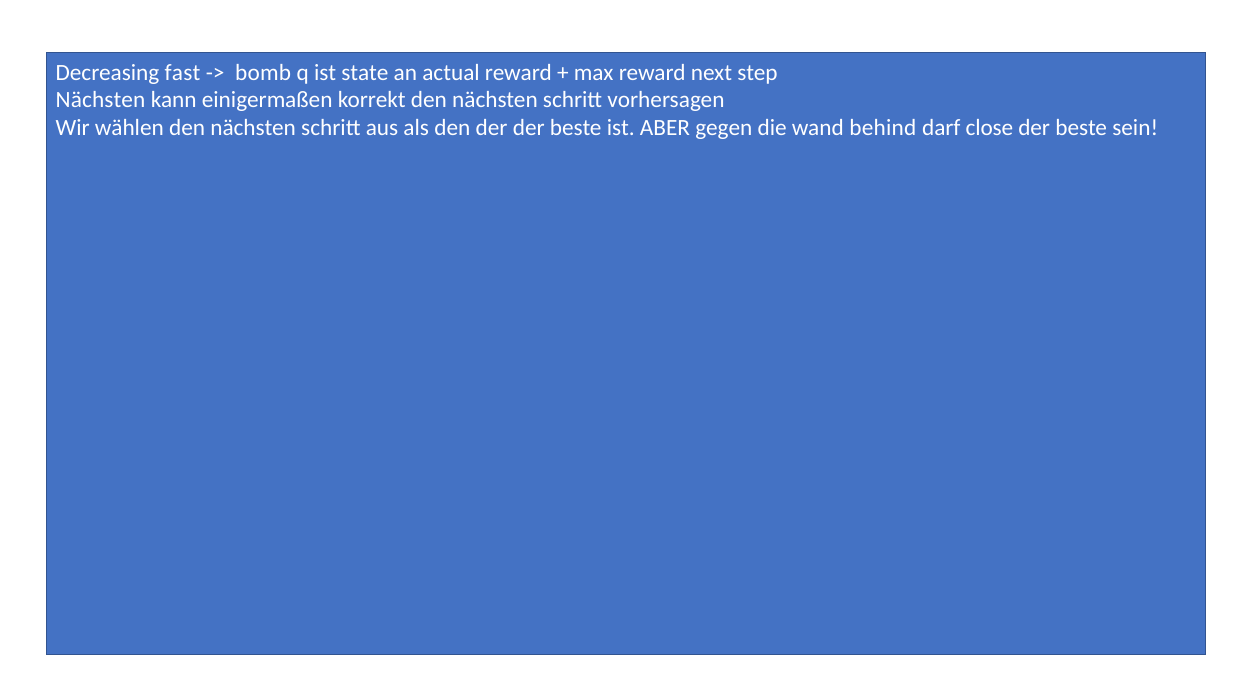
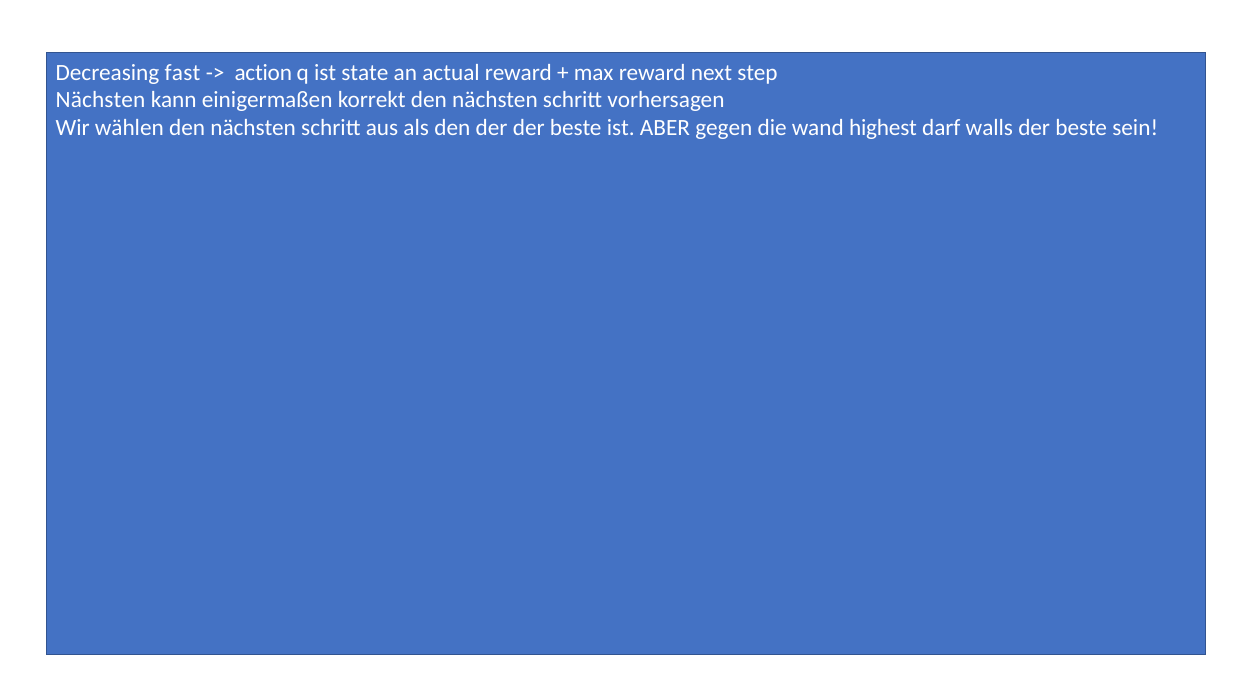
bomb: bomb -> action (263, 72)
behind: behind -> highest (883, 128)
close: close -> walls (989, 128)
